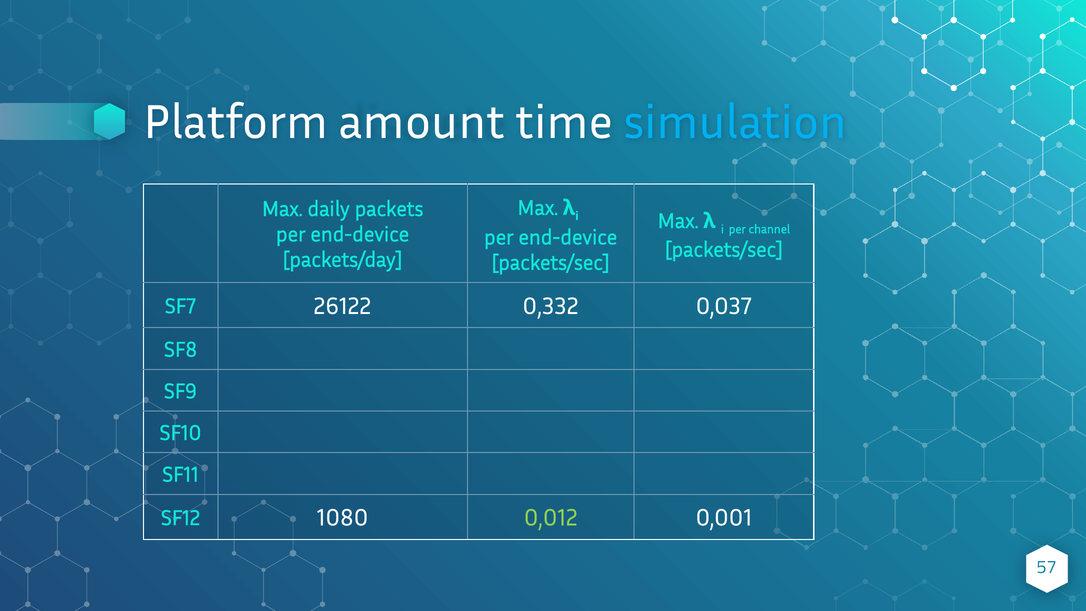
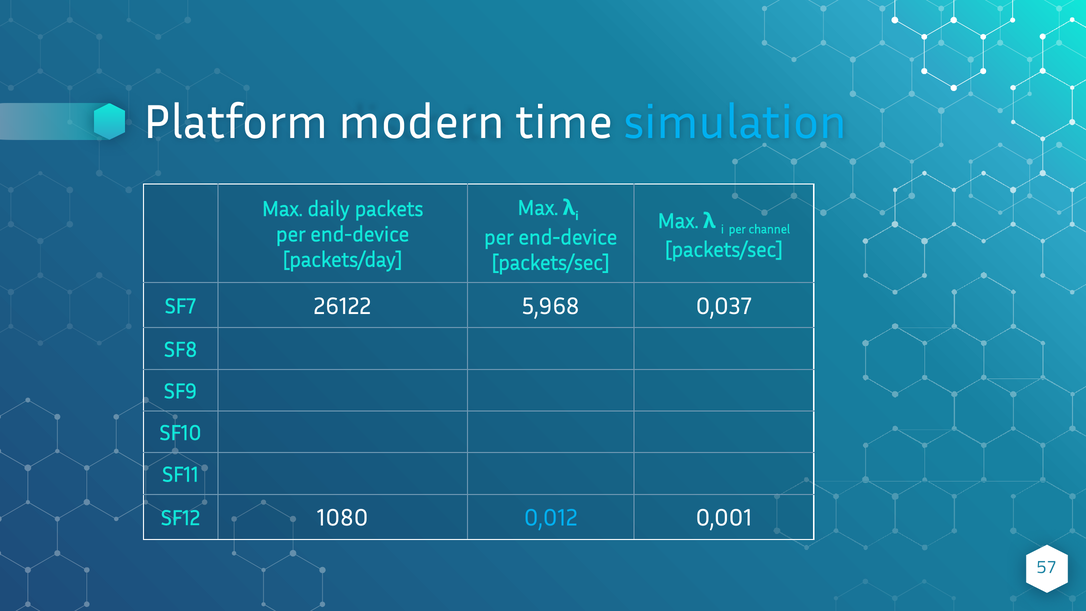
amount: amount -> modern (422, 122)
0,332: 0,332 -> 5,968 (551, 306)
0,012 colour: light green -> light blue (551, 518)
